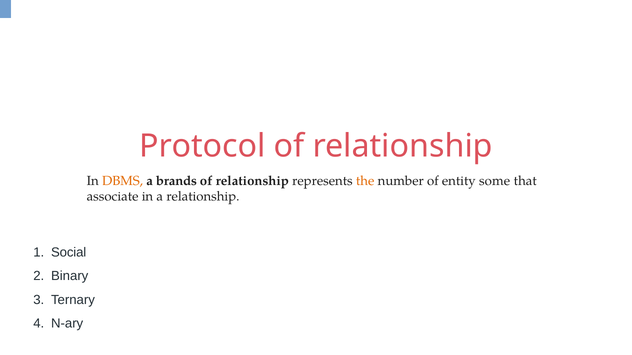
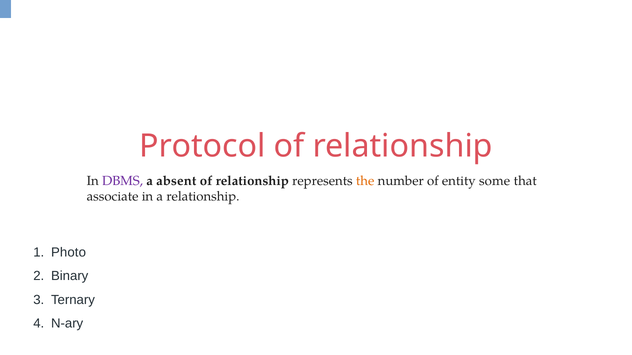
DBMS colour: orange -> purple (123, 181)
brands: brands -> absent (176, 181)
Social: Social -> Photo (69, 253)
